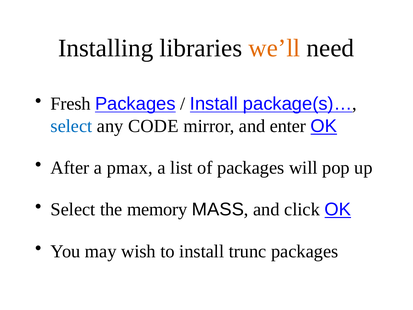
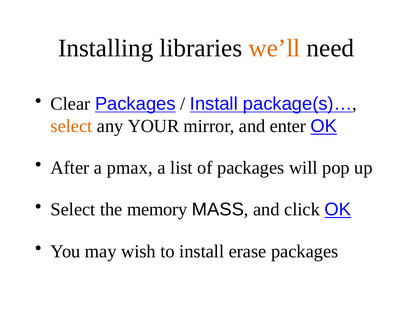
Fresh: Fresh -> Clear (70, 104)
select colour: blue -> orange (71, 126)
CODE: CODE -> YOUR (154, 126)
trunc: trunc -> erase (248, 251)
